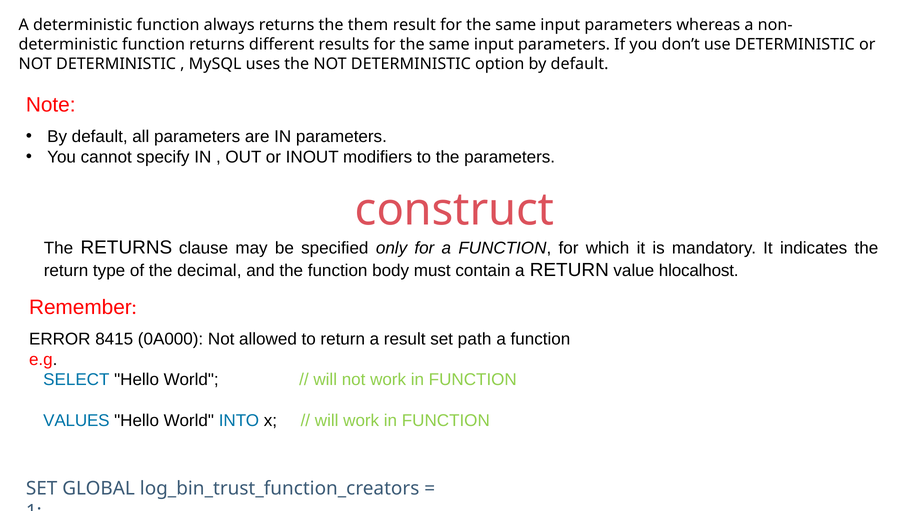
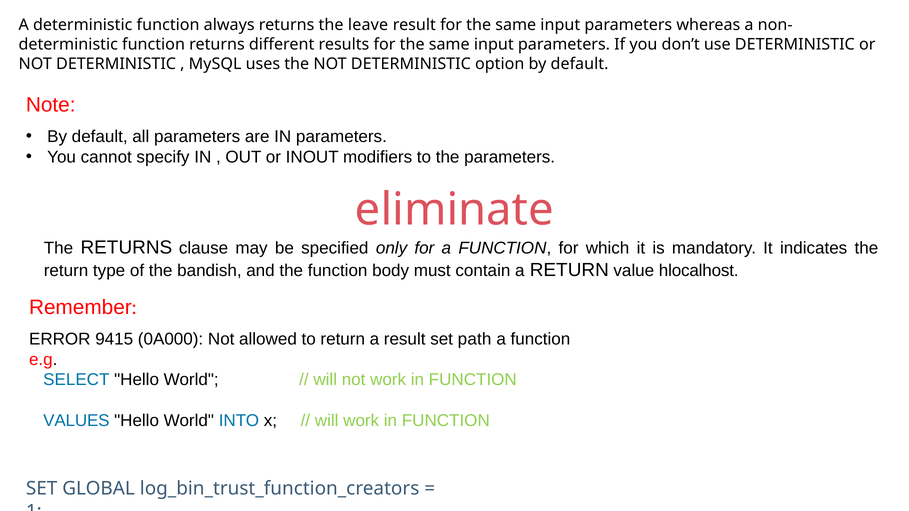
them: them -> leave (368, 25)
construct: construct -> eliminate (454, 210)
decimal: decimal -> bandish (209, 271)
8415: 8415 -> 9415 (114, 339)
